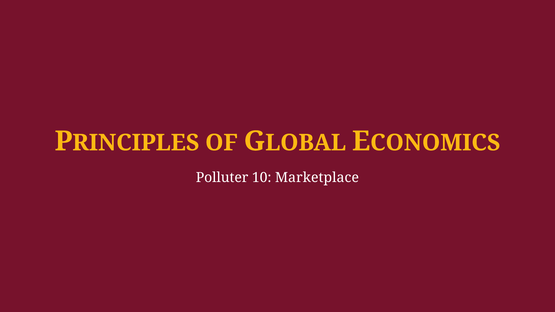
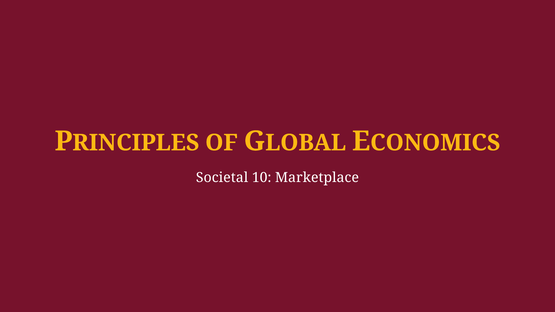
Polluter: Polluter -> Societal (222, 178)
